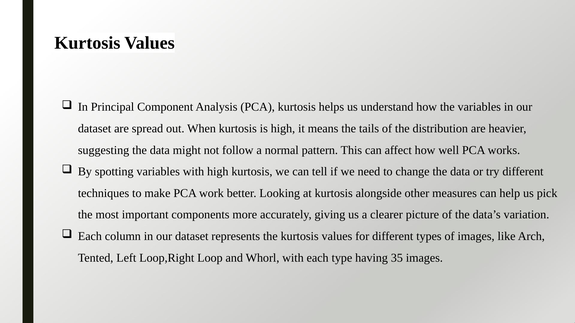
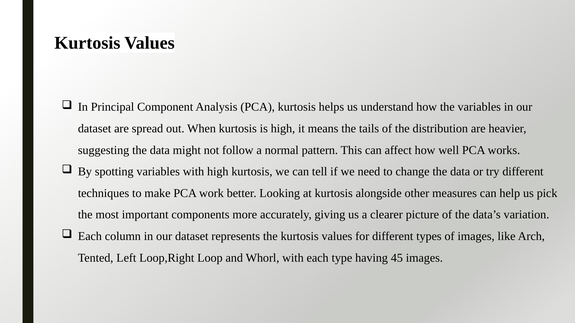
35: 35 -> 45 (397, 258)
